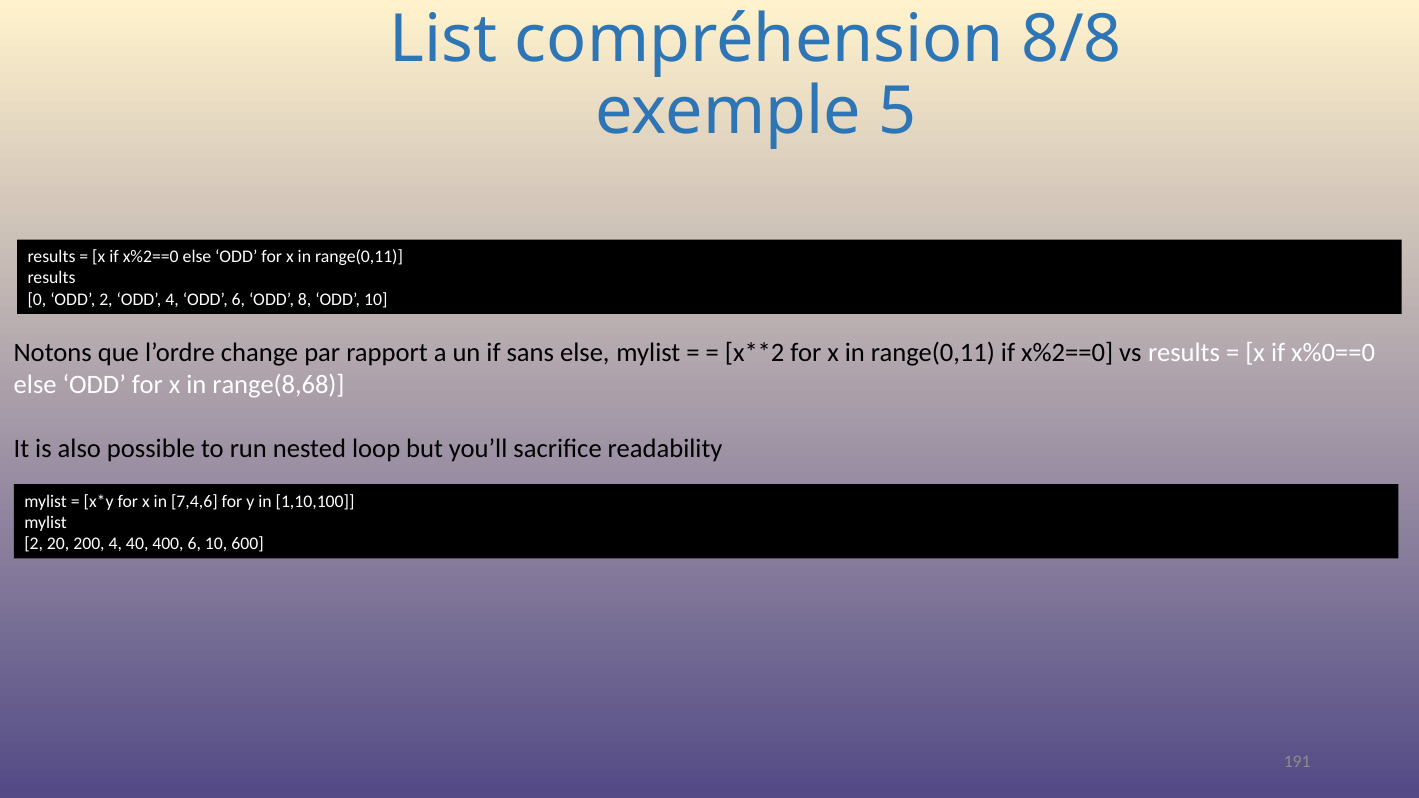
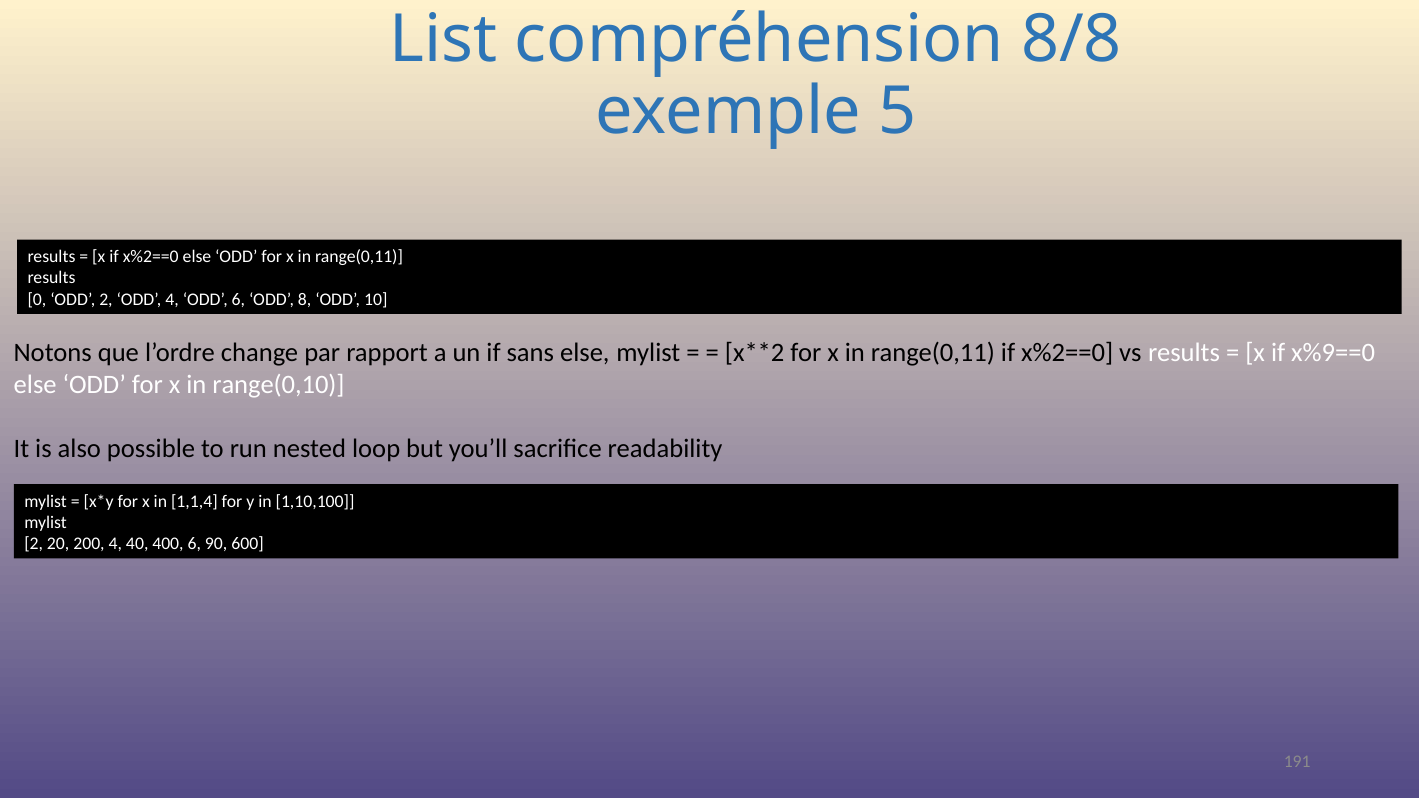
x%0==0: x%0==0 -> x%9==0 (1333, 353)
range(8,68: range(8,68 -> range(0,10 (278, 385)
7,4,6: 7,4,6 -> 1,1,4 (194, 501)
6 10: 10 -> 90 (216, 544)
